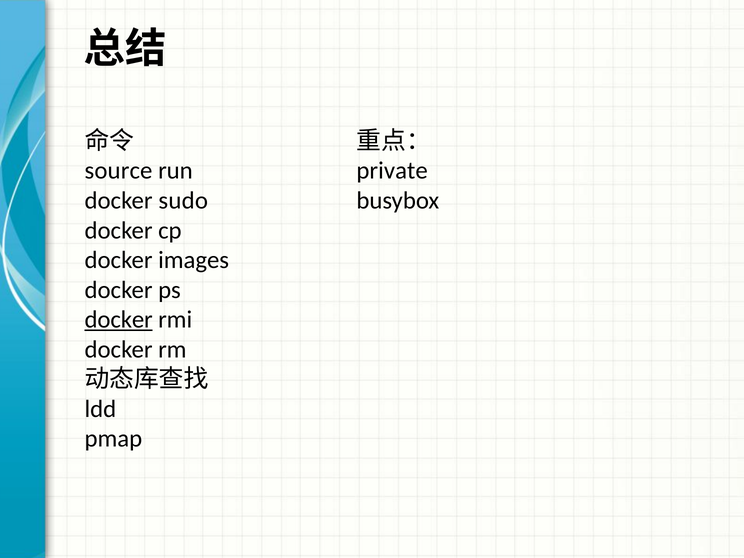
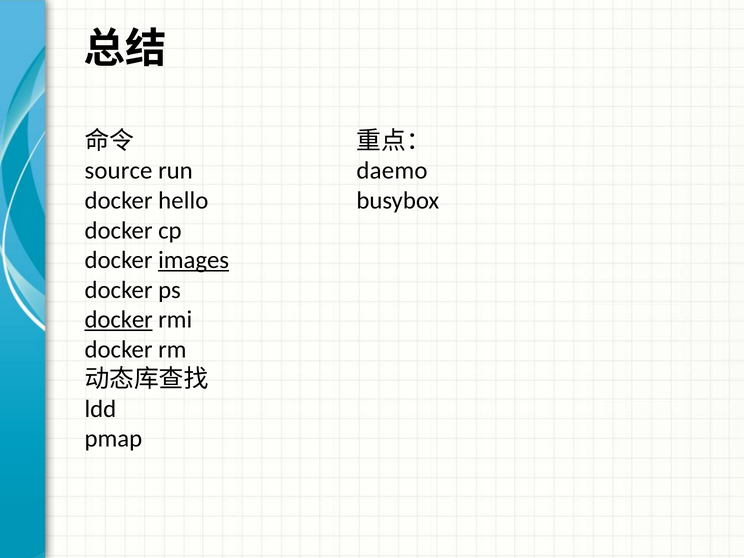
private: private -> daemo (392, 171)
sudo: sudo -> hello (183, 201)
images underline: none -> present (194, 260)
